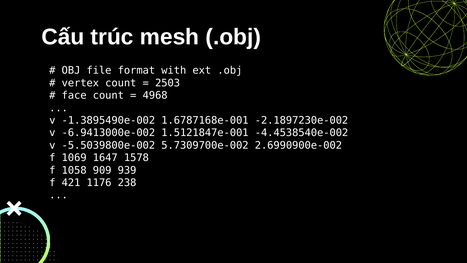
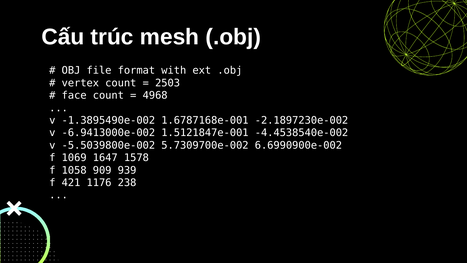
2.6990900e-002: 2.6990900e-002 -> 6.6990900e-002 (298, 145)
